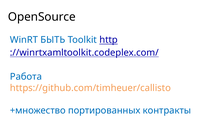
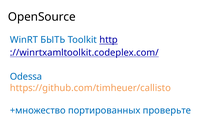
Работа: Работа -> Odessa (26, 76)
контракты: контракты -> проверьте (167, 110)
